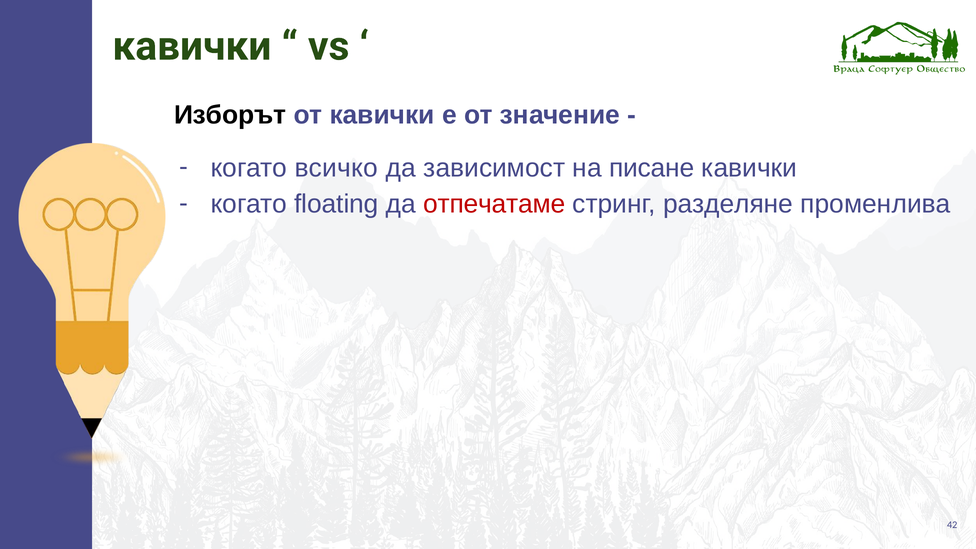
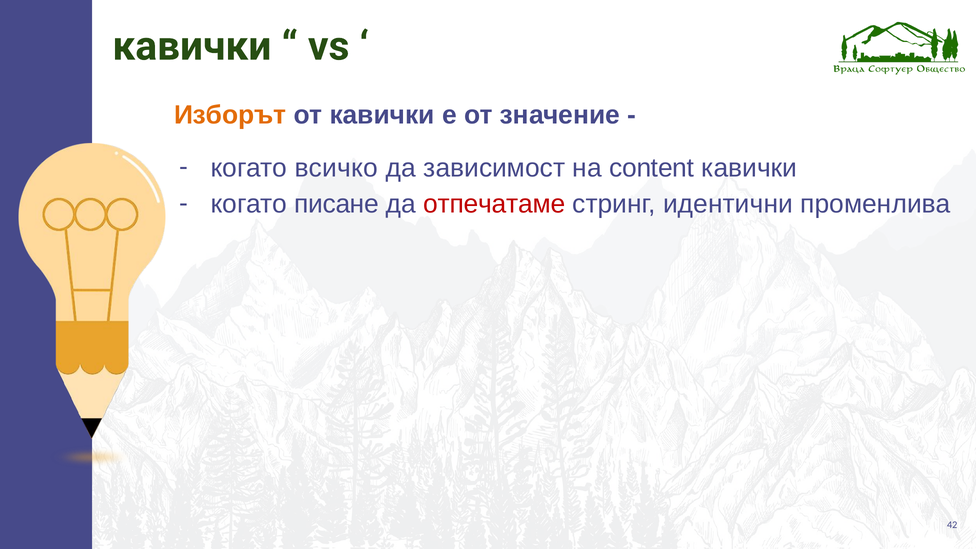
Изборът colour: black -> orange (230, 115)
писане: писане -> content (652, 168)
floating: floating -> писане (337, 204)
разделяне: разделяне -> идентични (728, 204)
